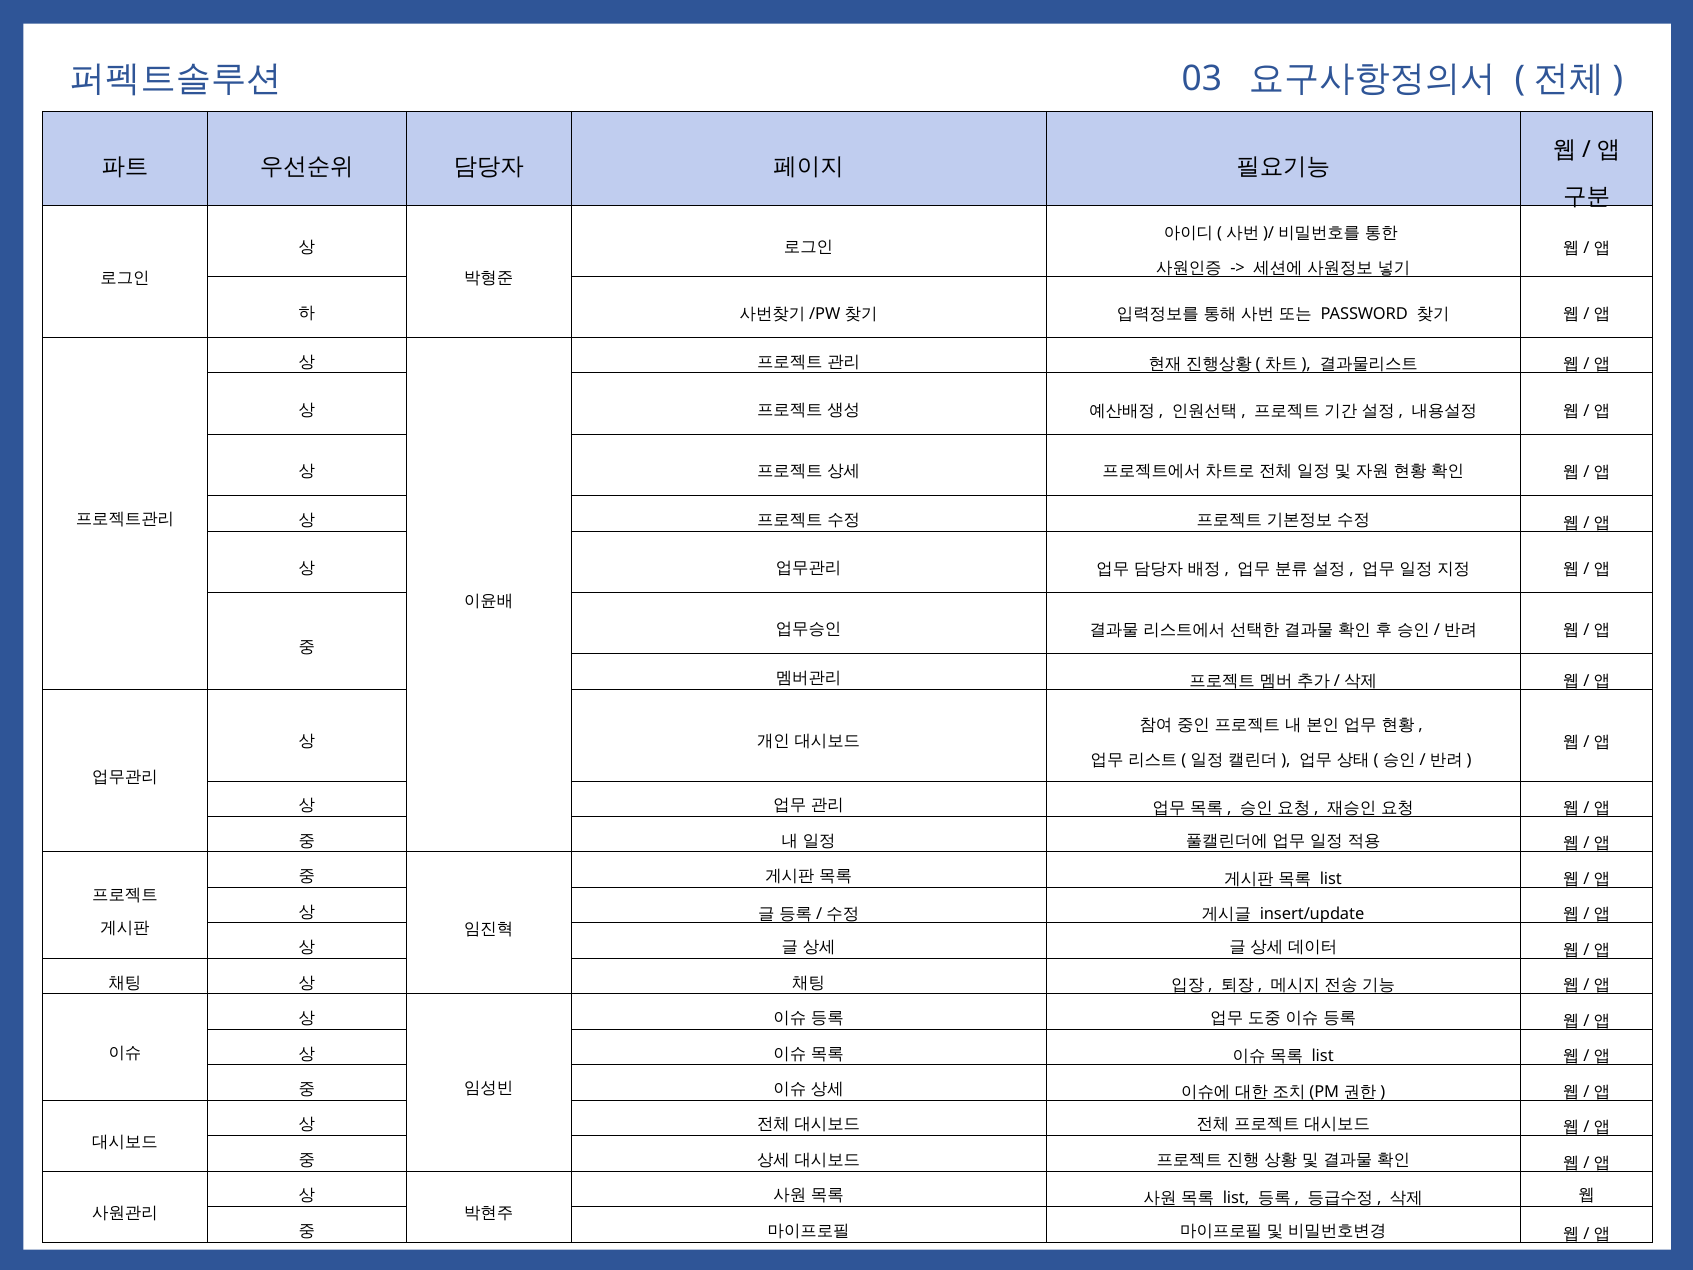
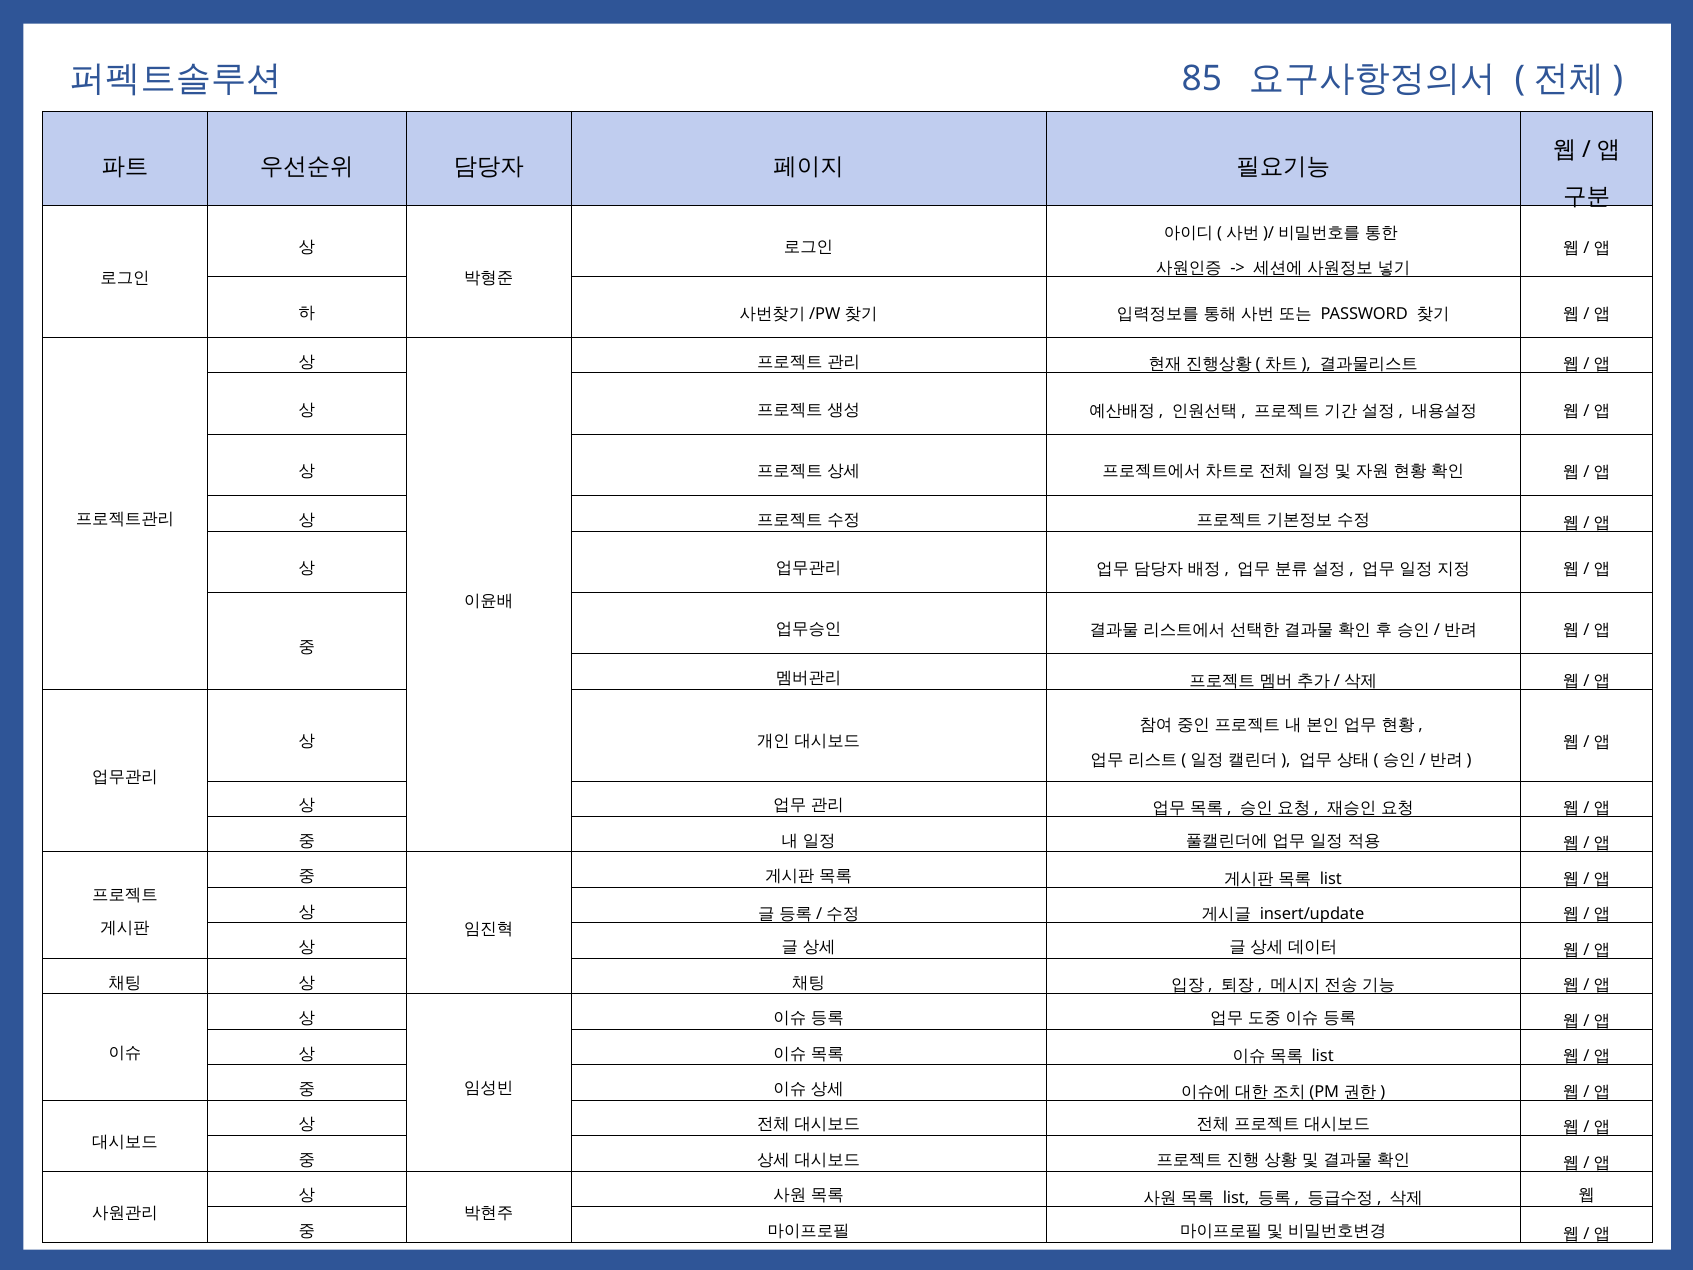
03: 03 -> 85 (1202, 79)
